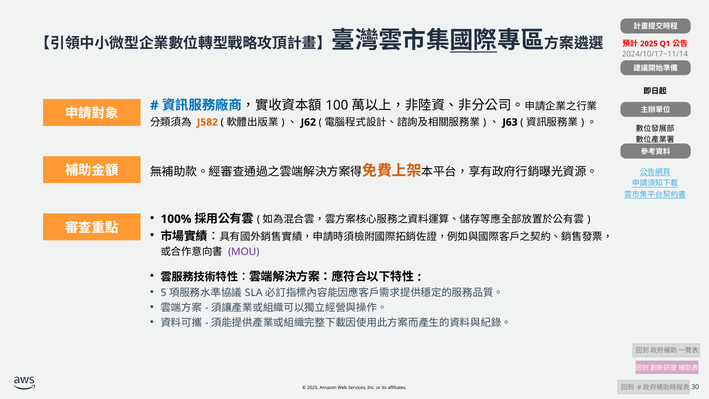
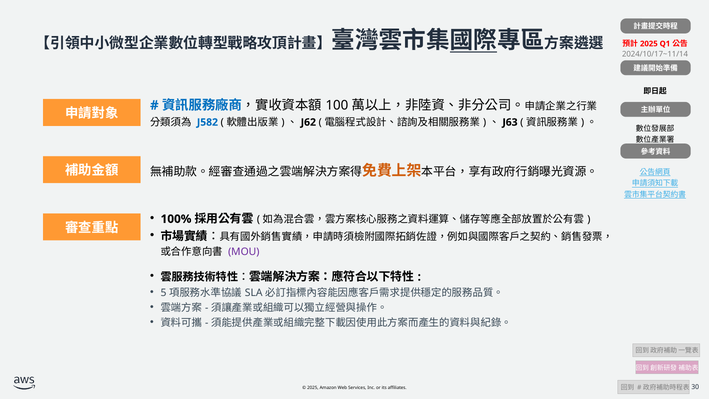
J582 colour: orange -> blue (207, 122)
